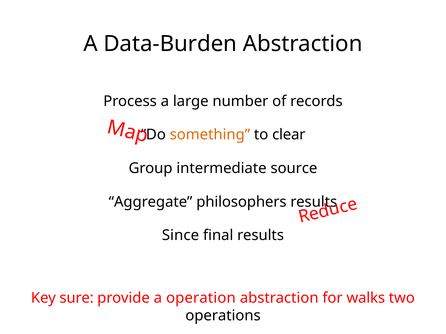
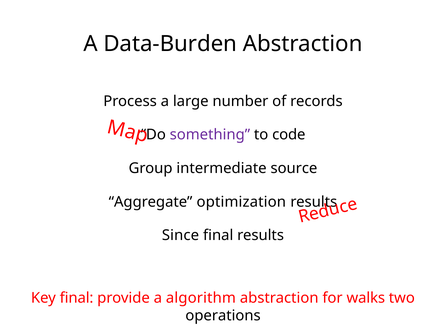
something colour: orange -> purple (210, 135)
clear: clear -> code (289, 135)
philosophers: philosophers -> optimization (241, 202)
Key sure: sure -> final (77, 298)
operation: operation -> algorithm (201, 298)
